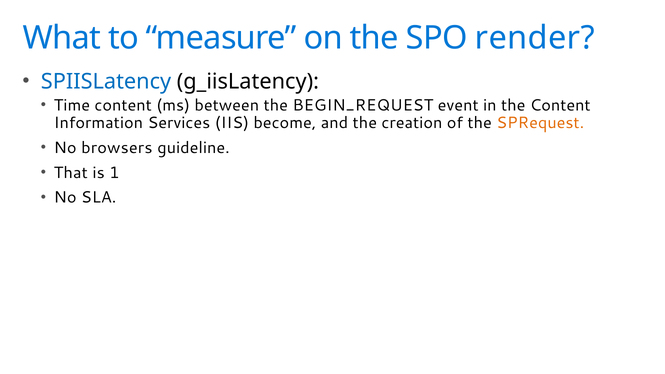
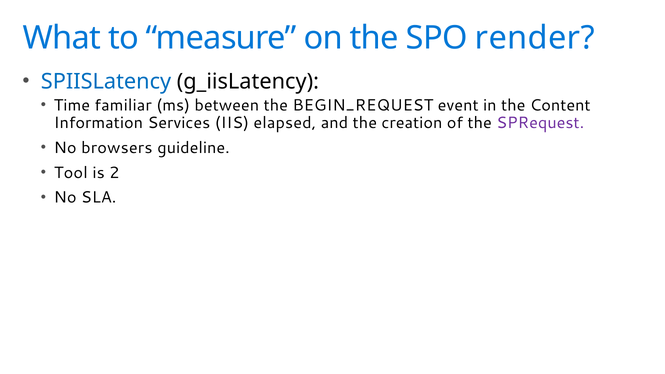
Time content: content -> familiar (123, 105)
become: become -> elapsed (285, 123)
SPRequest colour: orange -> purple (540, 123)
That: That -> Tool (71, 173)
1: 1 -> 2 (114, 173)
